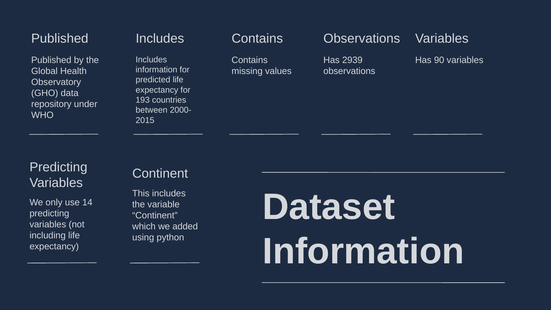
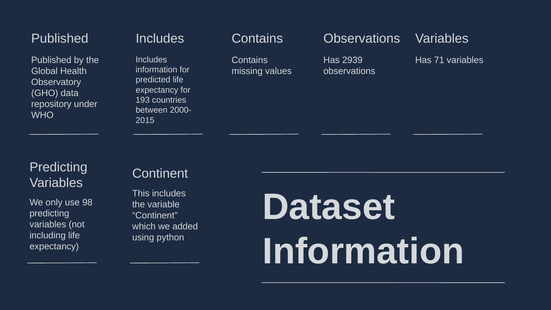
90: 90 -> 71 (439, 60)
14: 14 -> 98 (87, 202)
